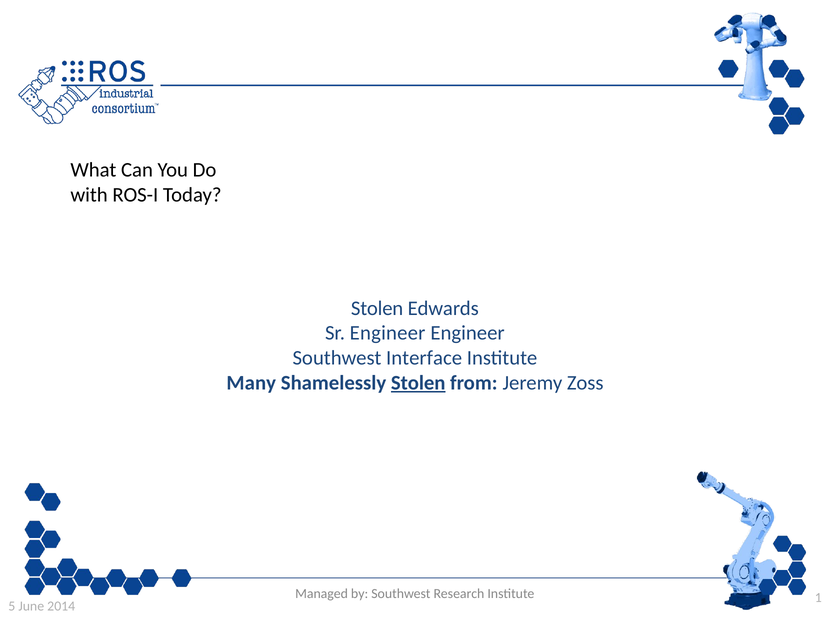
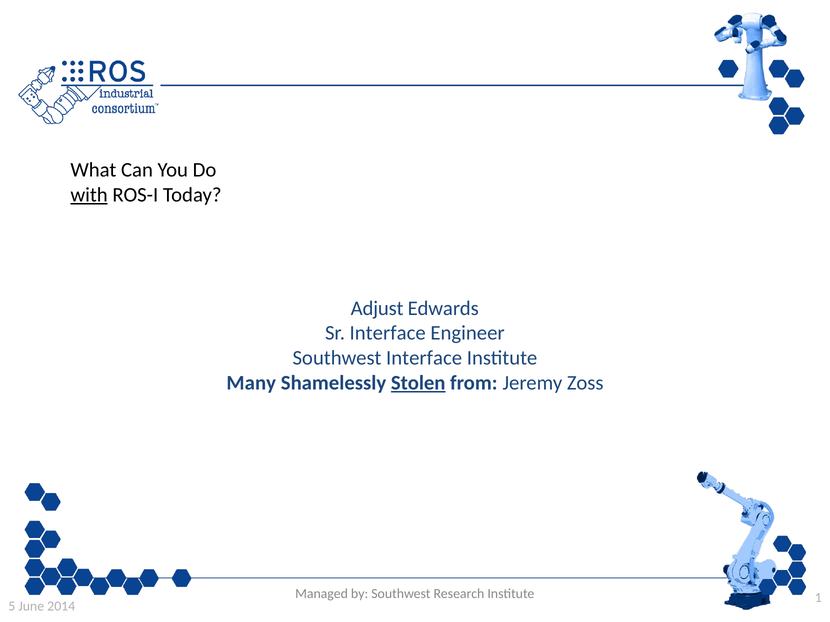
with underline: none -> present (89, 195)
Stolen: Stolen -> Adjust (377, 308)
Sr Engineer: Engineer -> Interface (388, 333)
